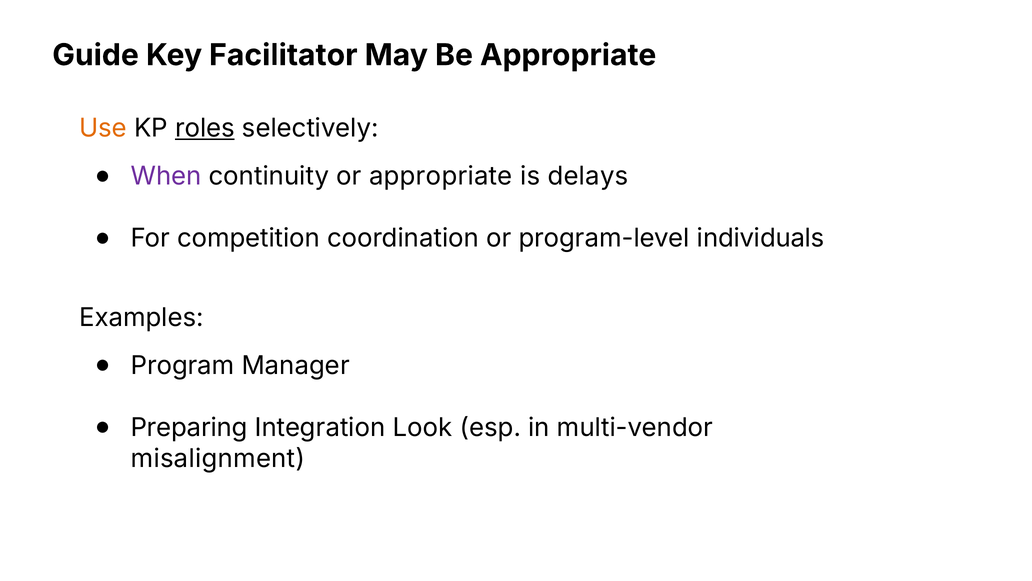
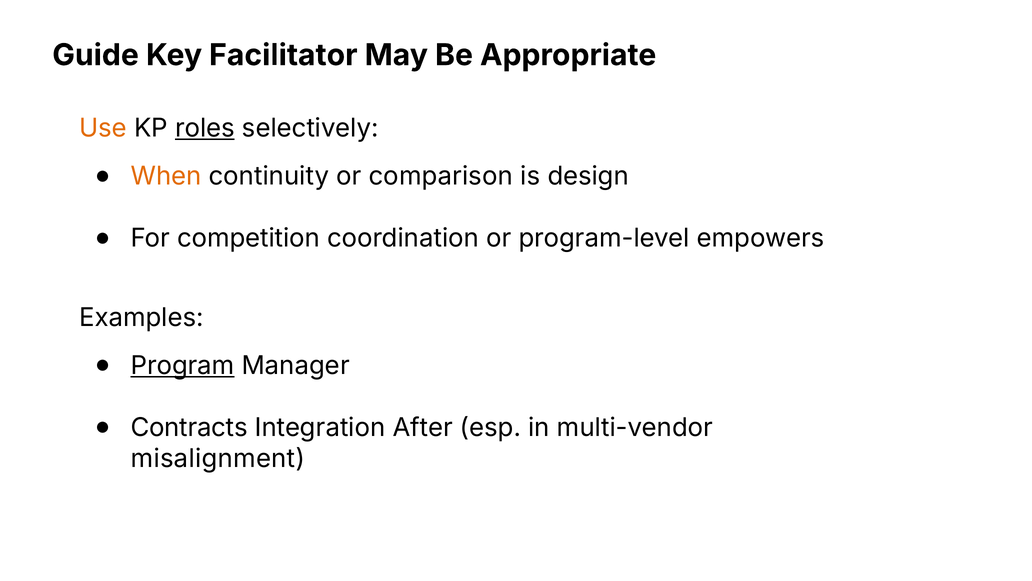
When colour: purple -> orange (166, 176)
or appropriate: appropriate -> comparison (441, 176)
delays: delays -> design (588, 176)
individuals: individuals -> empowers (761, 238)
Program underline: none -> present (183, 365)
Preparing: Preparing -> Contracts (189, 427)
Look: Look -> After (423, 427)
